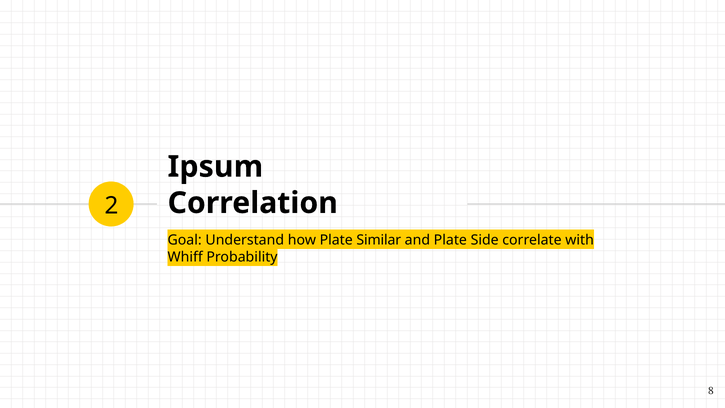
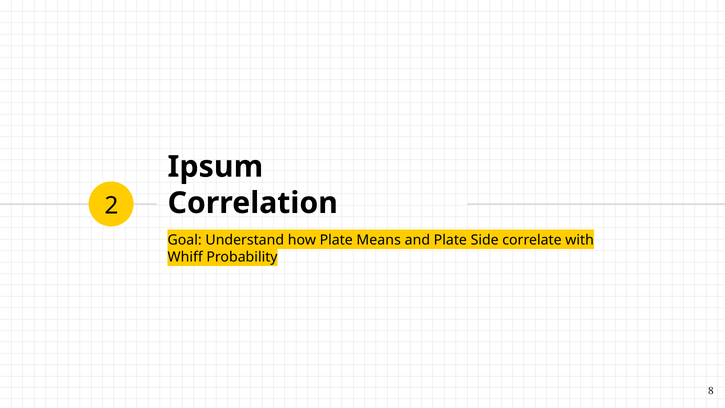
Similar: Similar -> Means (379, 240)
